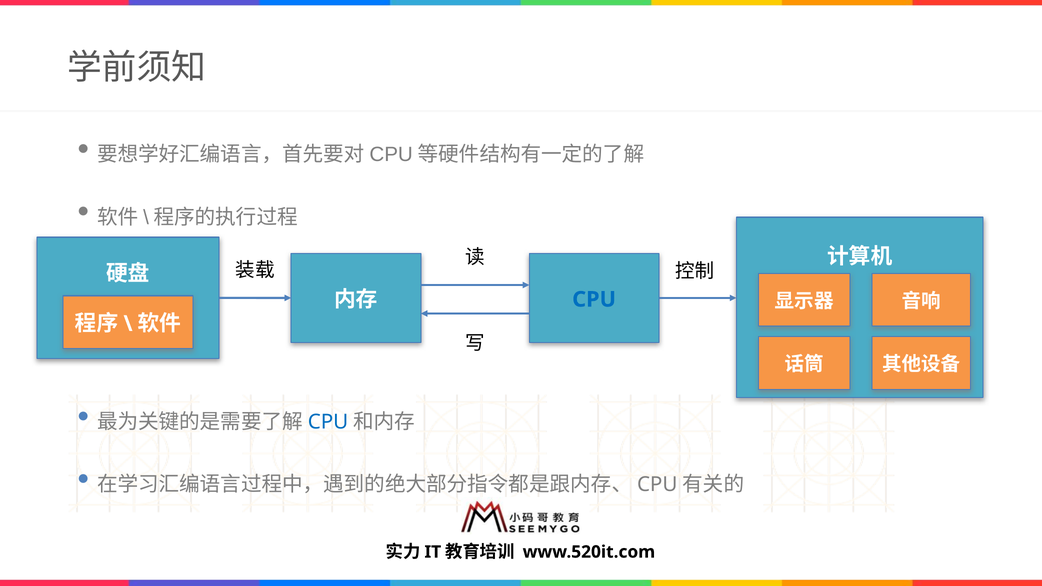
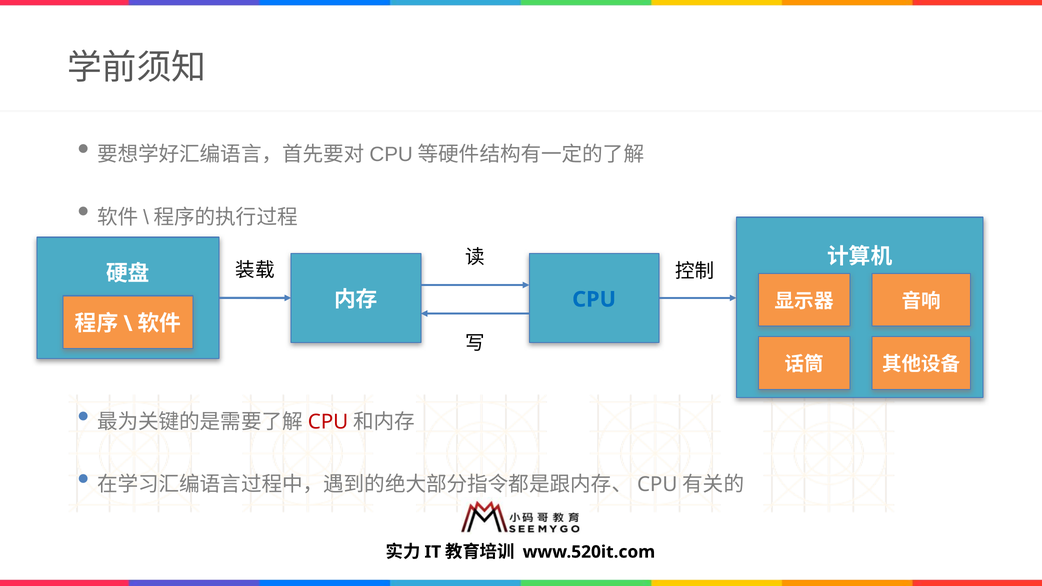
CPU colour: blue -> red (328, 422)
